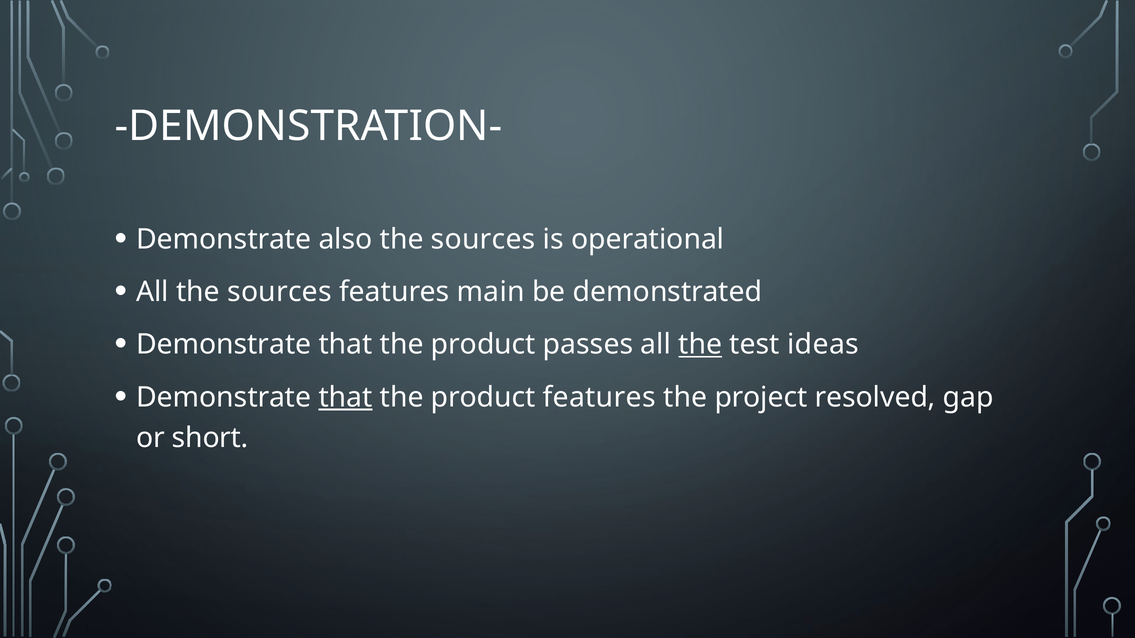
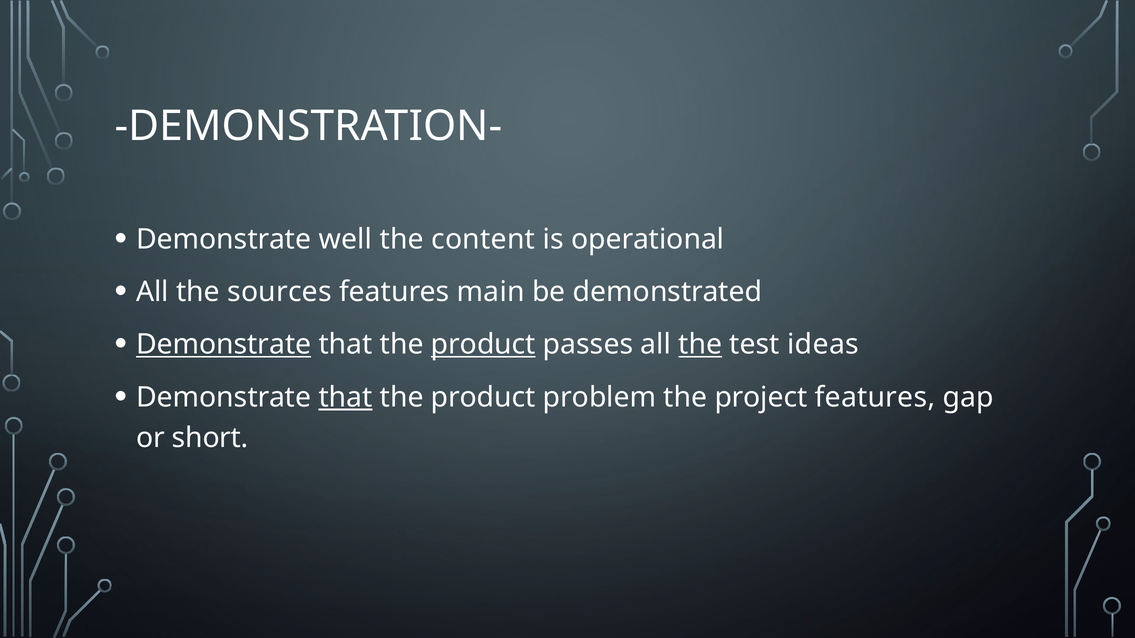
also: also -> well (345, 240)
sources: sources -> content (483, 240)
Demonstrate underline: none -> present (224, 345)
product underline: none -> present (483, 345)
product features: features -> problem (600, 398)
project resolved: resolved -> features (875, 398)
